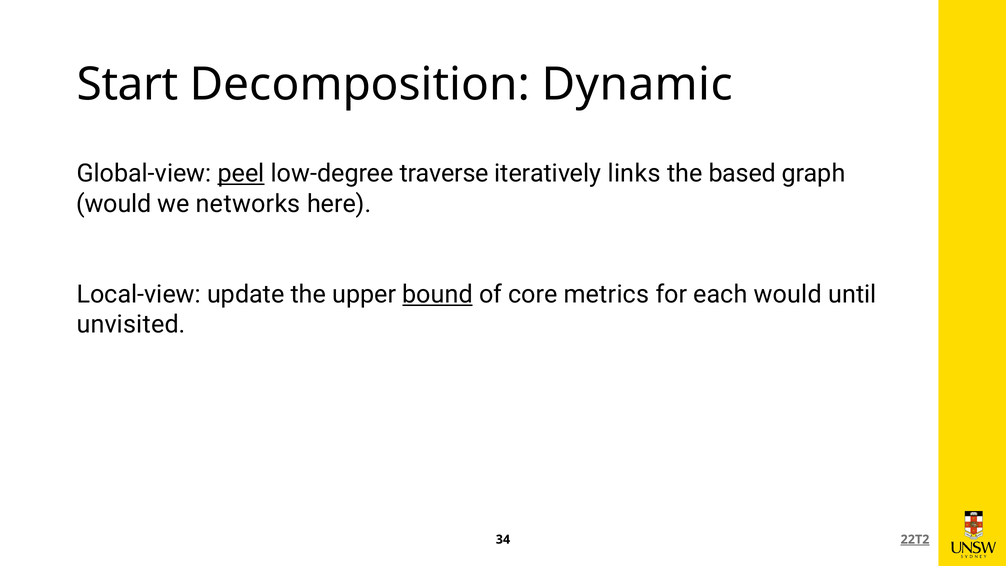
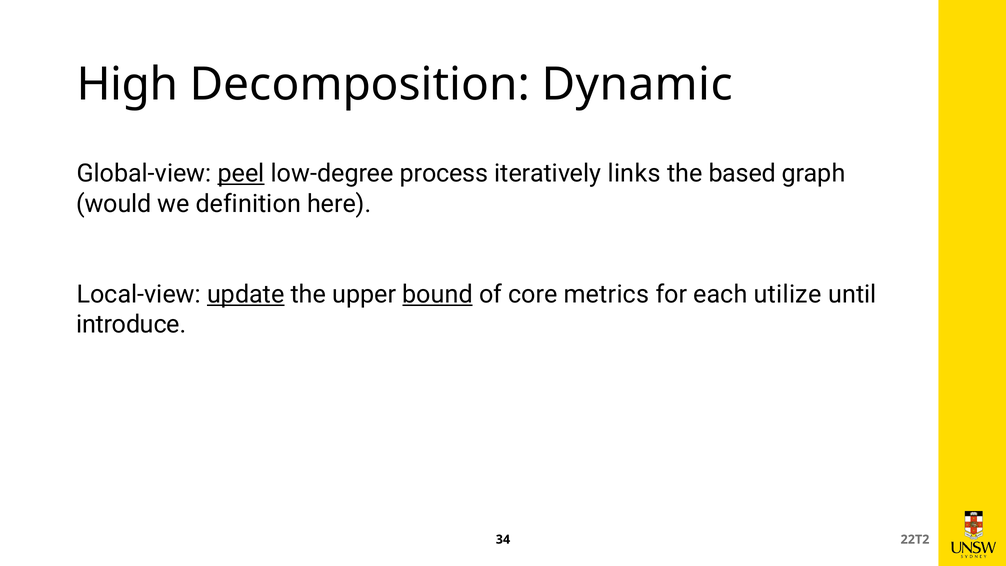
Start: Start -> High (128, 85)
traverse: traverse -> process (444, 174)
networks: networks -> definition (248, 204)
update underline: none -> present (246, 294)
each would: would -> utilize (788, 294)
unvisited: unvisited -> introduce (131, 324)
22T2 underline: present -> none (915, 539)
